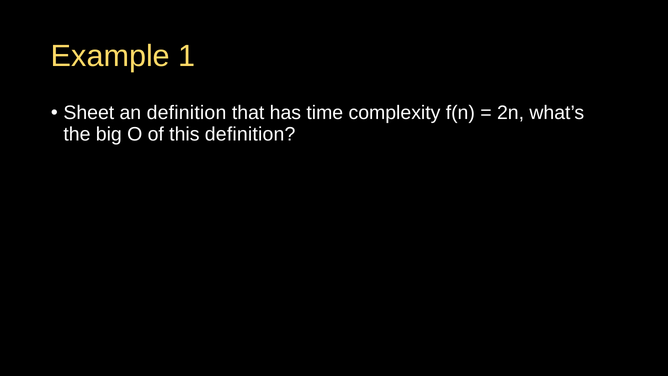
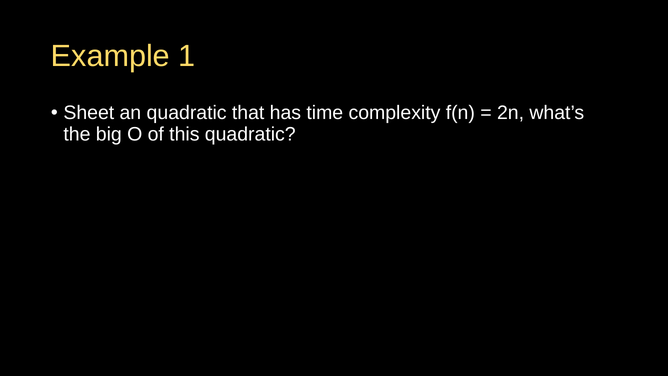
an definition: definition -> quadratic (187, 113)
this definition: definition -> quadratic (250, 134)
